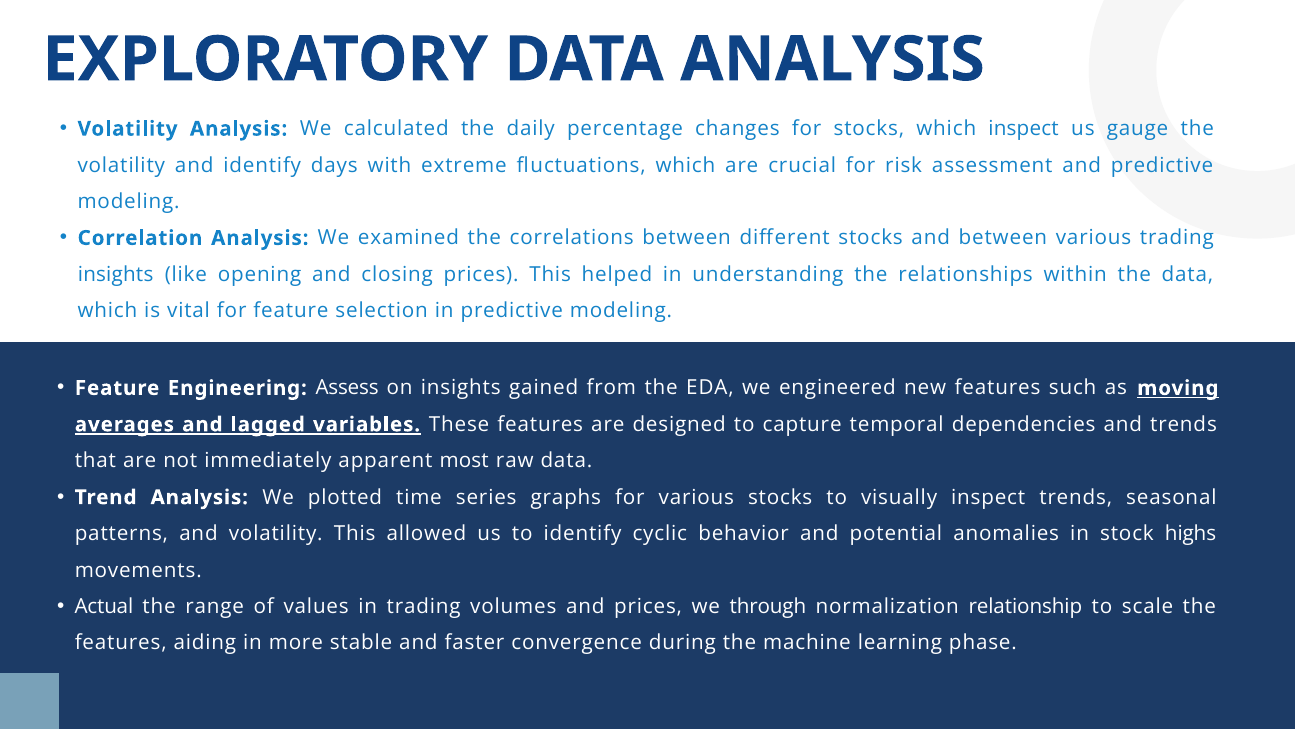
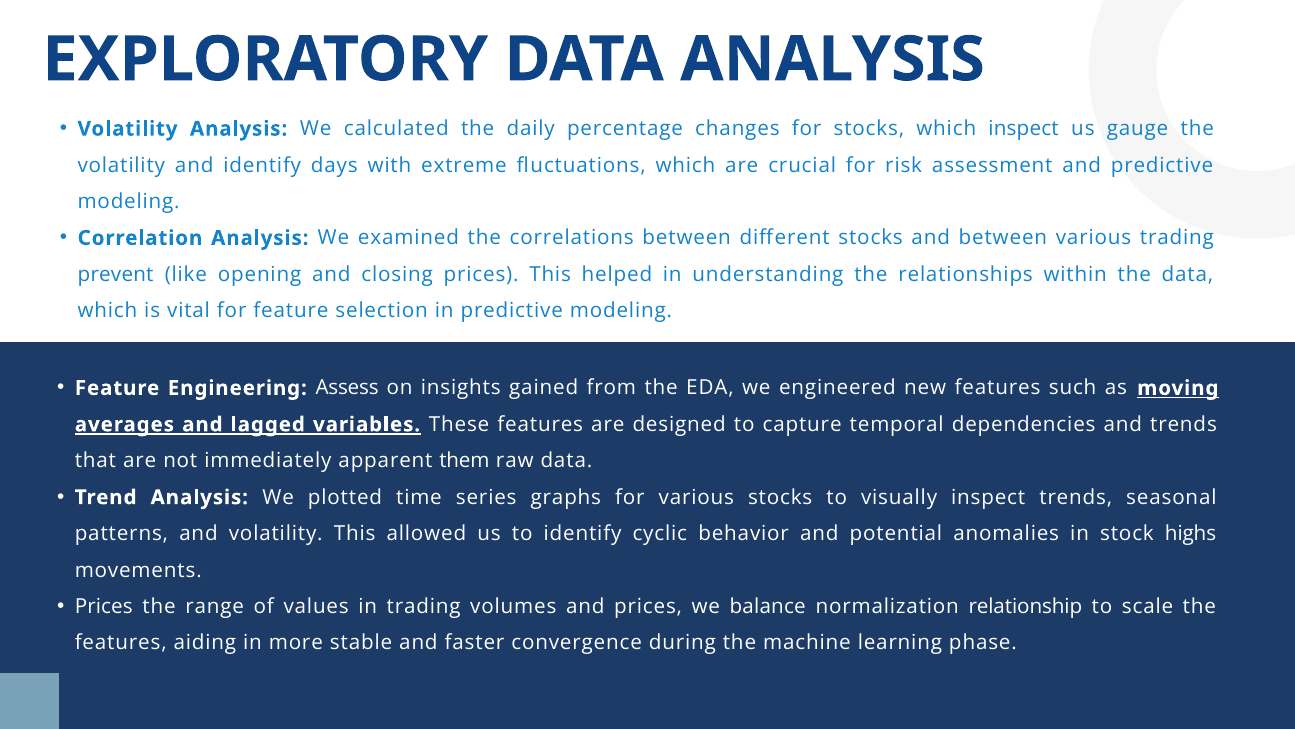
insights: insights -> prevent (116, 274)
most: most -> them (464, 461)
Actual: Actual -> Prices (104, 606)
through: through -> balance (768, 606)
